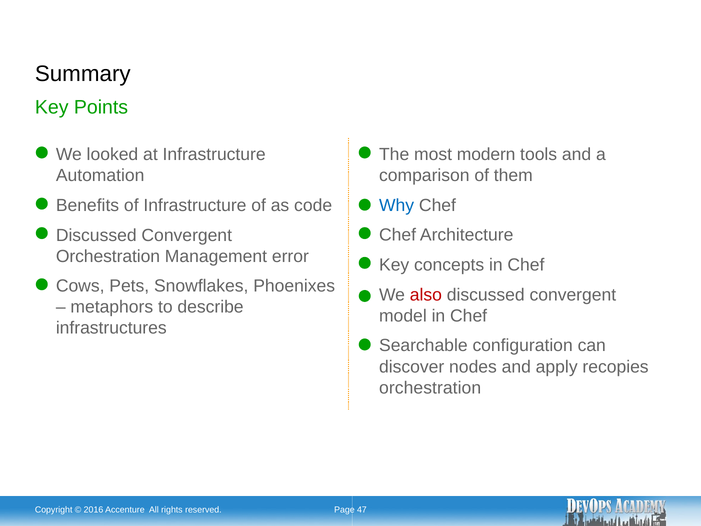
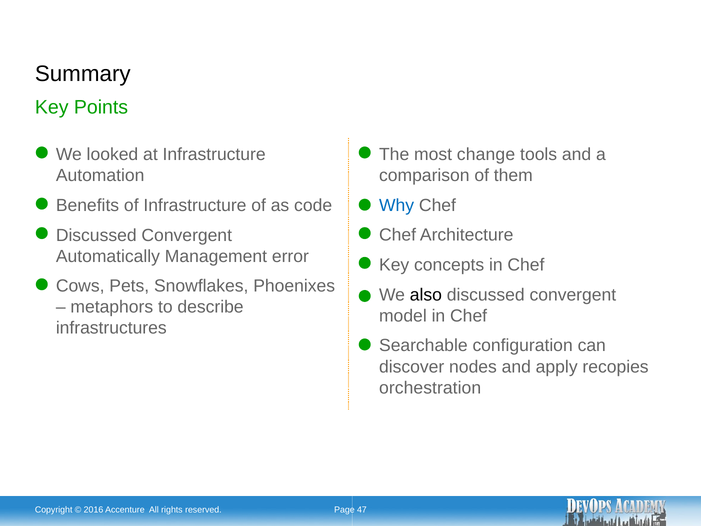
modern: modern -> change (486, 154)
Orchestration: Orchestration -> Automatically (108, 256)
also colour: red -> black (426, 295)
